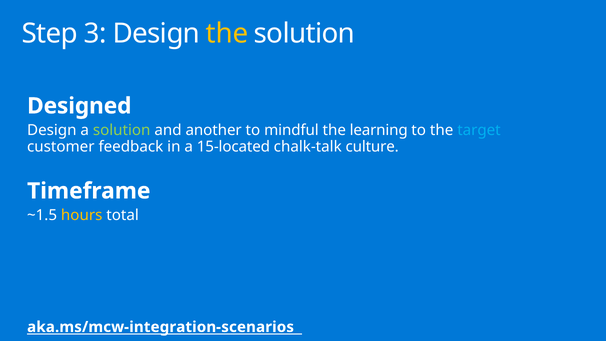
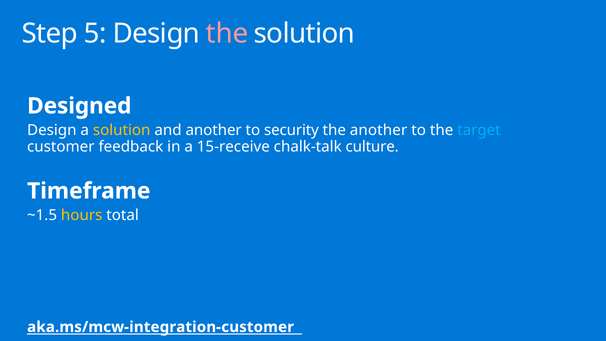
3: 3 -> 5 (95, 34)
the colour: yellow -> pink (227, 34)
solution colour: light green -> yellow (122, 130)
mindful: mindful -> security (291, 130)
the learning: learning -> another (379, 130)
15-located: 15-located -> 15-receive (233, 147)
aka.ms/mcw-integration-scenarios: aka.ms/mcw-integration-scenarios -> aka.ms/mcw-integration-customer (161, 327)
